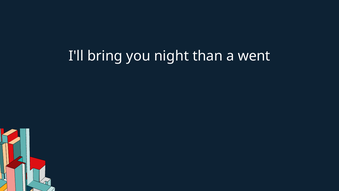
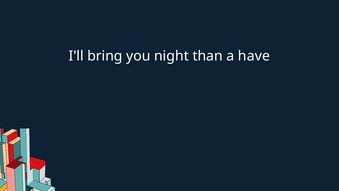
went: went -> have (254, 56)
